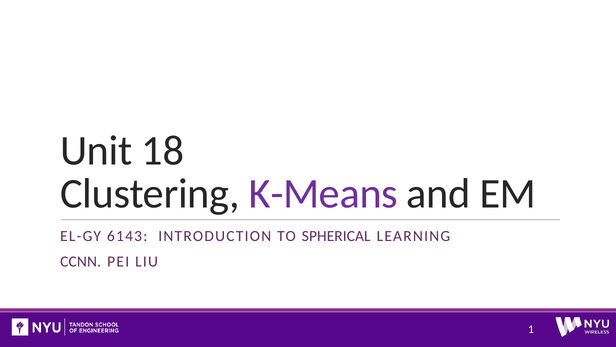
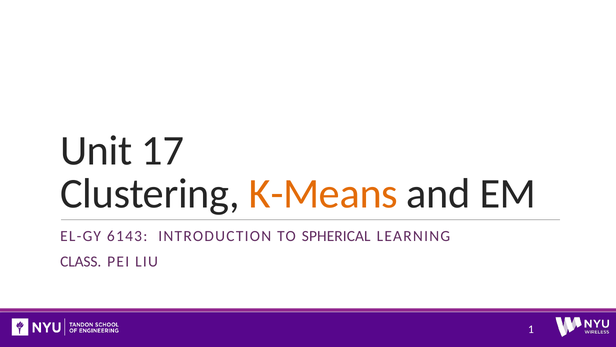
18: 18 -> 17 (163, 150)
K-Means colour: purple -> orange (323, 194)
CCNN: CCNN -> CLASS (81, 261)
